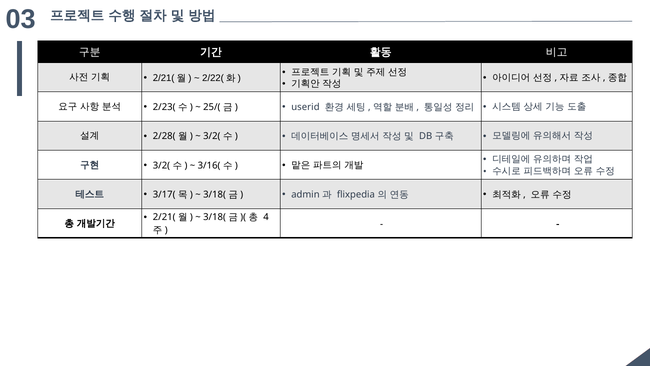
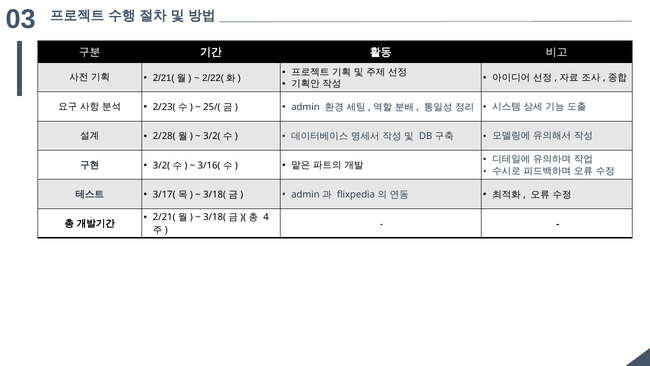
userid: userid -> admin (305, 107)
